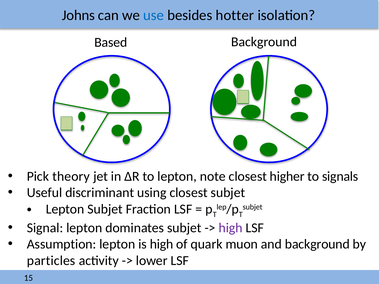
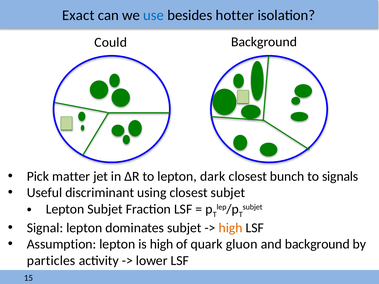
Johns: Johns -> Exact (78, 15)
Based: Based -> Could (111, 42)
theory: theory -> matter (71, 176)
note: note -> dark (213, 176)
higher: higher -> bunch (287, 176)
high colour: purple -> orange (231, 228)
muon: muon -> gluon (242, 244)
